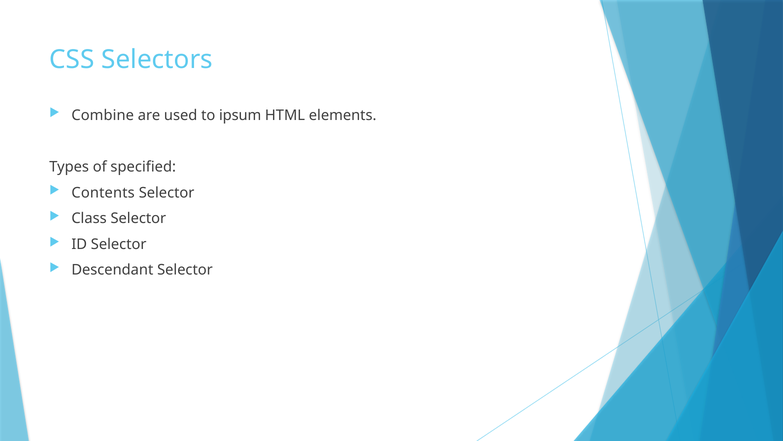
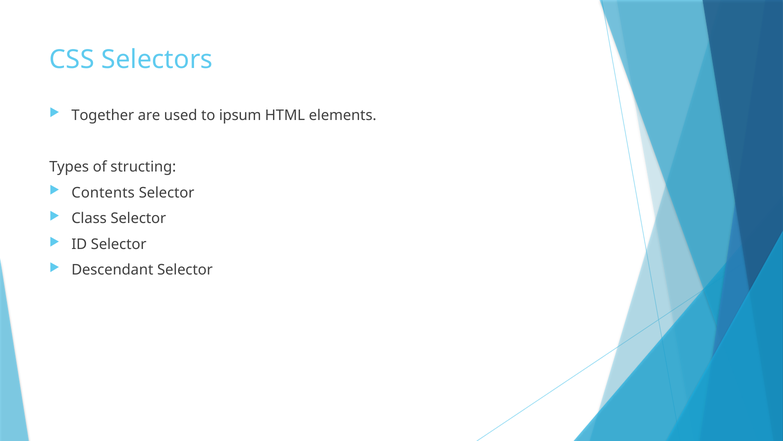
Combine: Combine -> Together (103, 115)
specified: specified -> structing (143, 167)
